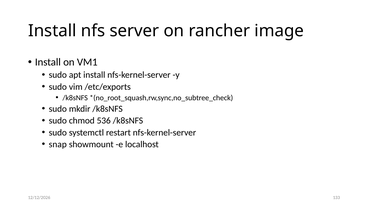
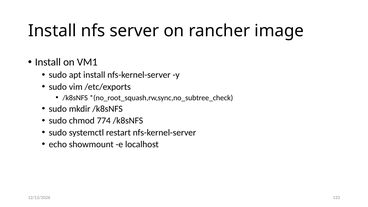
536: 536 -> 774 (104, 121)
snap: snap -> echo (58, 144)
